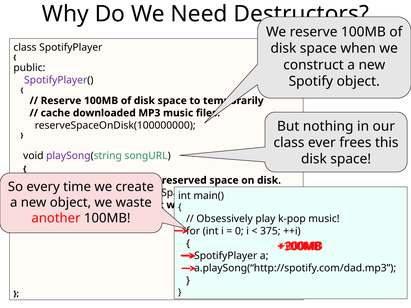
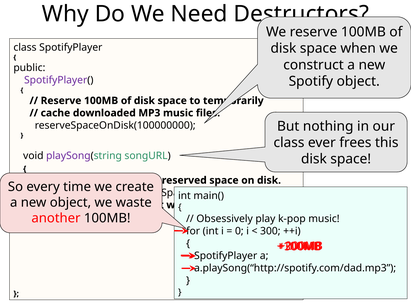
375: 375 -> 300 (270, 231)
